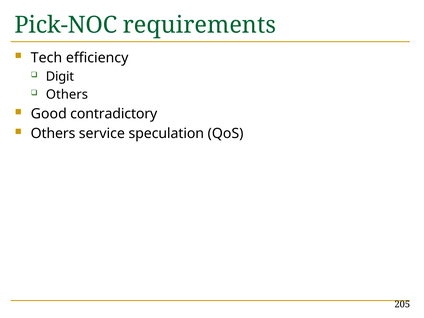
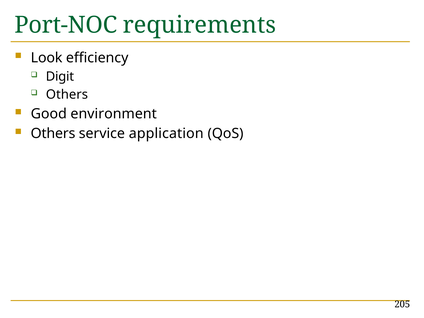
Pick-NOC: Pick-NOC -> Port-NOC (66, 25)
Tech: Tech -> Look (47, 58)
contradictory: contradictory -> environment (114, 114)
speculation: speculation -> application (166, 134)
